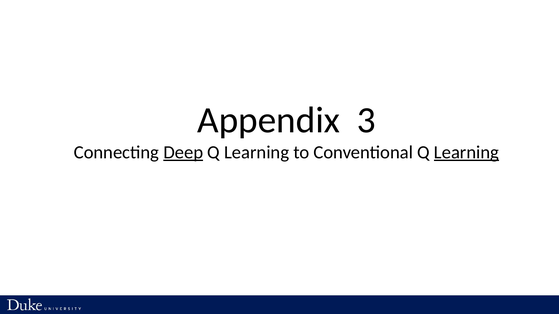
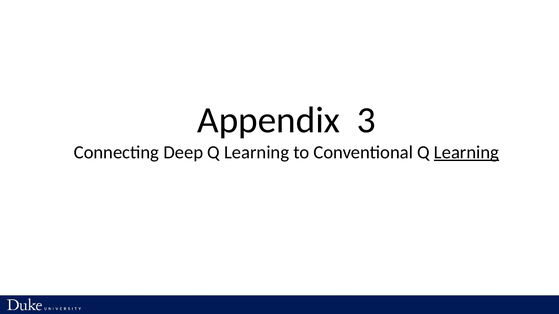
Deep underline: present -> none (183, 153)
